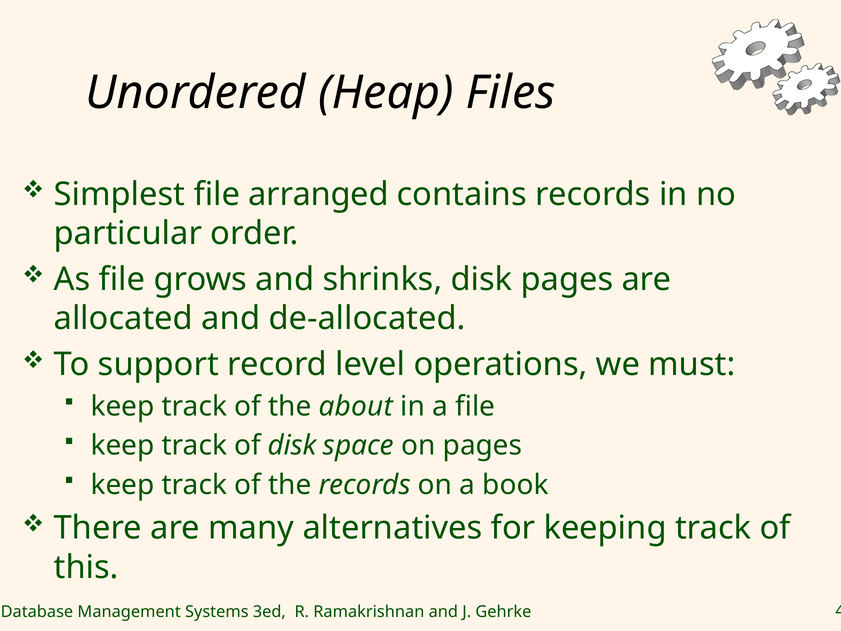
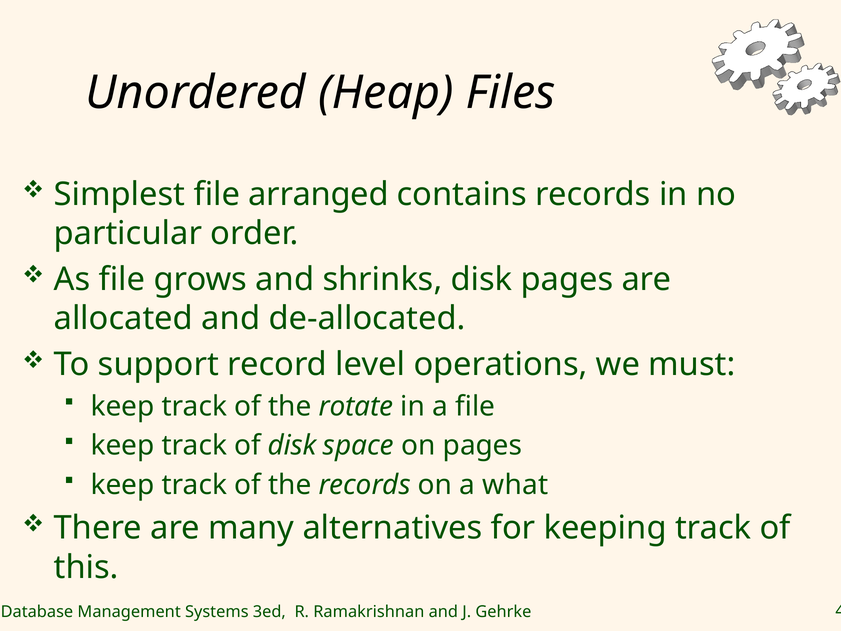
about: about -> rotate (356, 406)
book: book -> what (515, 485)
